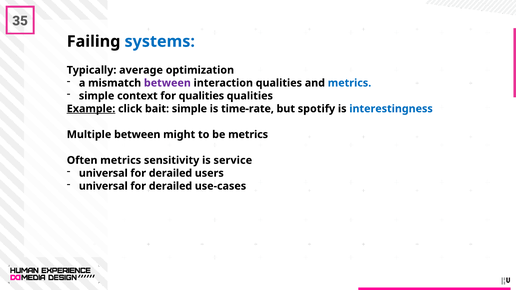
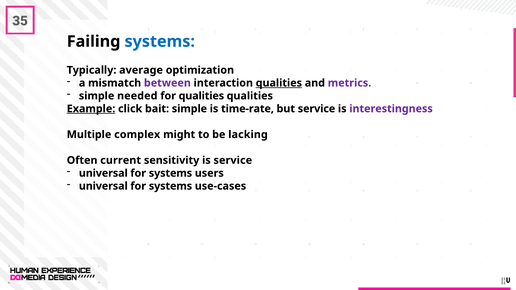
qualities underline: none -> present (279, 83)
metrics colour: blue -> purple (349, 83)
context: context -> needed (137, 96)
but spotify: spotify -> service (316, 109)
interestingness colour: blue -> purple (391, 109)
Multiple between: between -> complex (137, 135)
be metrics: metrics -> lacking (248, 135)
Often metrics: metrics -> current (121, 160)
derailed: derailed -> systems (170, 173)
derailed: derailed -> systems (170, 186)
